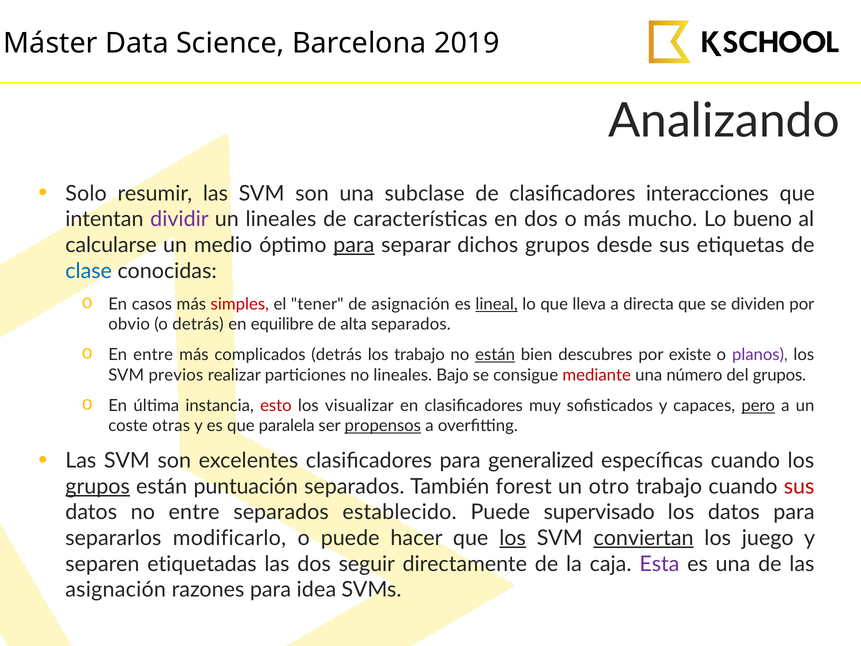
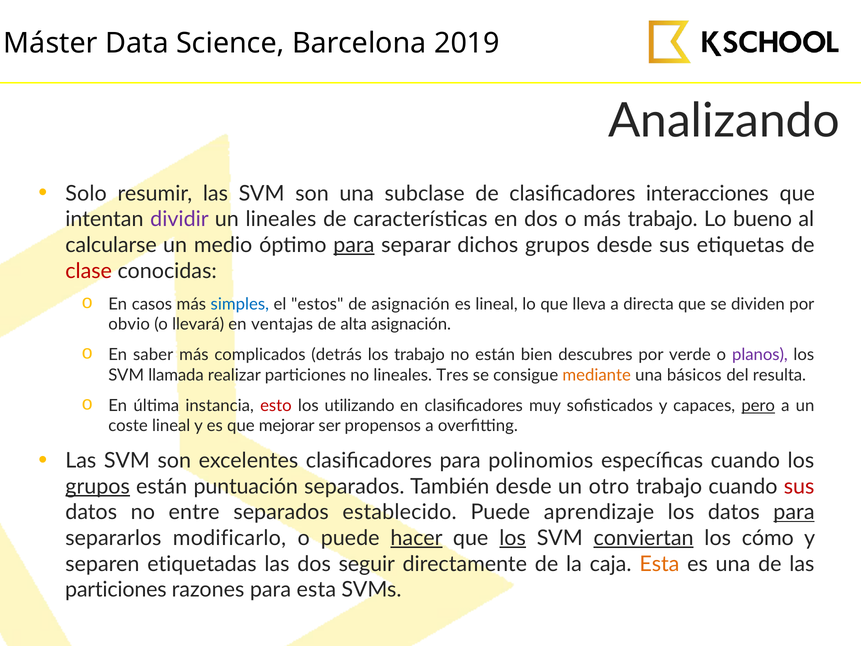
más mucho: mucho -> trabajo (663, 219)
clase colour: blue -> red (89, 271)
simples colour: red -> blue (240, 304)
tener: tener -> estos (317, 304)
lineal underline: present -> none (497, 304)
o detrás: detrás -> llevará (198, 324)
equilibre: equilibre -> ventajas (282, 324)
alta separados: separados -> asignación (411, 324)
En entre: entre -> saber (153, 355)
están underline: present -> none (495, 355)
existe: existe -> verde (690, 355)
previos: previos -> llamada (176, 375)
Bajo: Bajo -> Tres (452, 375)
mediante colour: red -> orange (597, 375)
número: número -> básicos (694, 375)
del grupos: grupos -> resulta (779, 375)
visualizar: visualizar -> utilizando (360, 406)
coste otras: otras -> lineal (171, 426)
paralela: paralela -> mejorar (287, 426)
propensos underline: present -> none (383, 426)
generalized: generalized -> polinomios (541, 460)
También forest: forest -> desde (524, 486)
supervisado: supervisado -> aprendizaje (599, 512)
para underline: none -> present (794, 512)
hacer underline: none -> present (417, 538)
juego: juego -> cómo (768, 538)
Esta colour: purple -> orange (659, 564)
asignación: asignación -> particiones (116, 590)
para idea: idea -> esta (316, 590)
